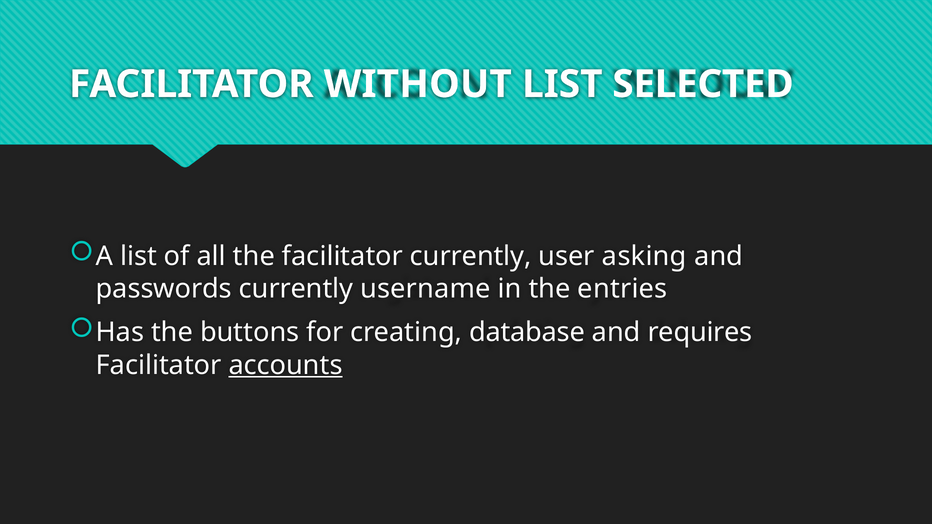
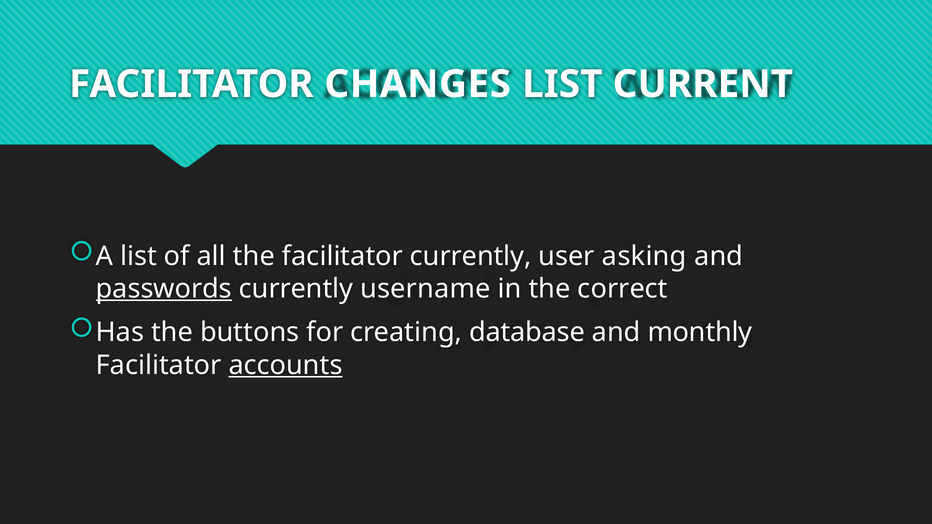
WITHOUT: WITHOUT -> CHANGES (418, 84)
SELECTED: SELECTED -> CURRENT (703, 84)
passwords underline: none -> present (164, 289)
entries: entries -> correct (623, 289)
requires: requires -> monthly (700, 333)
